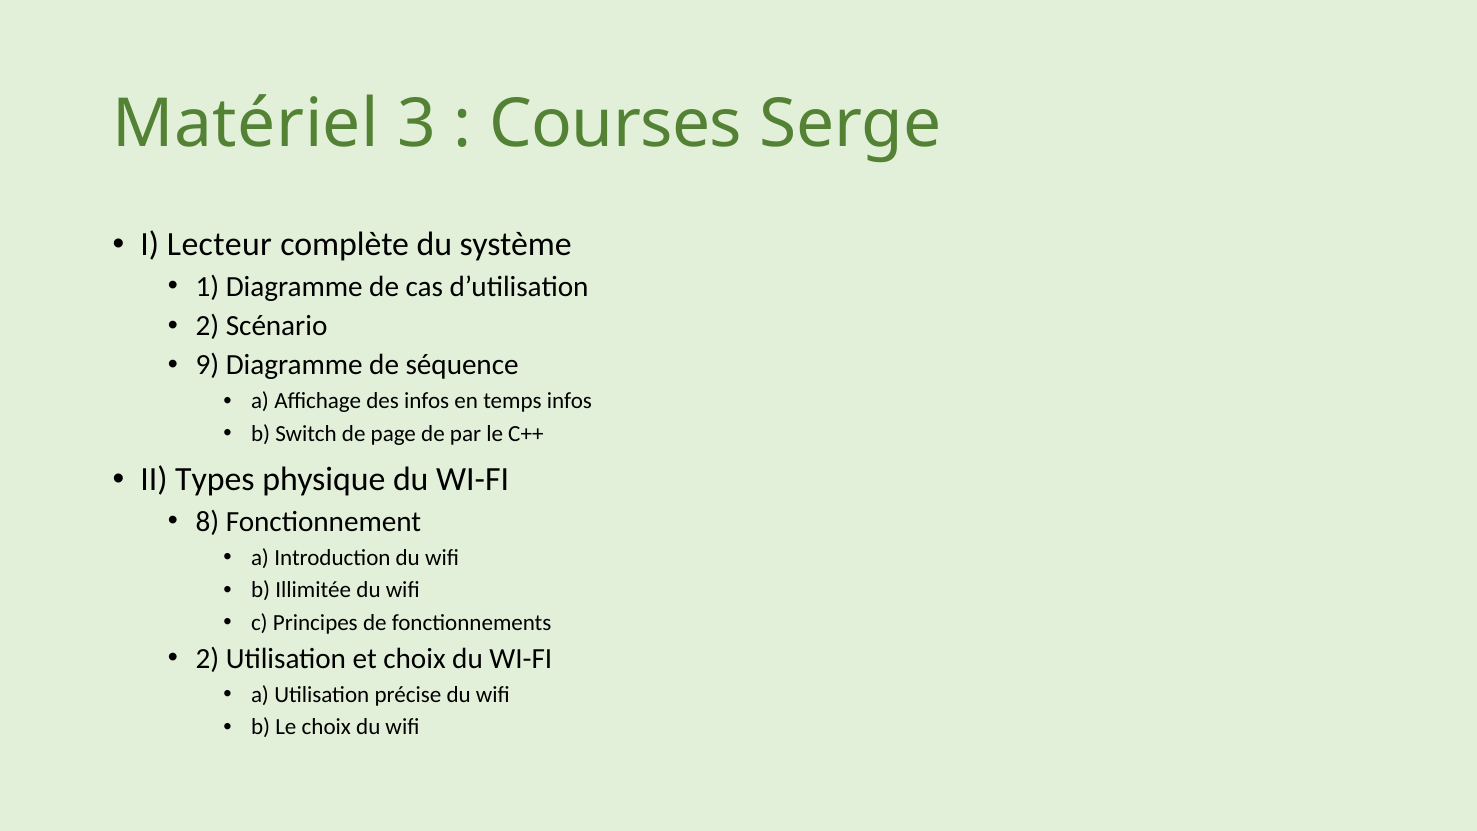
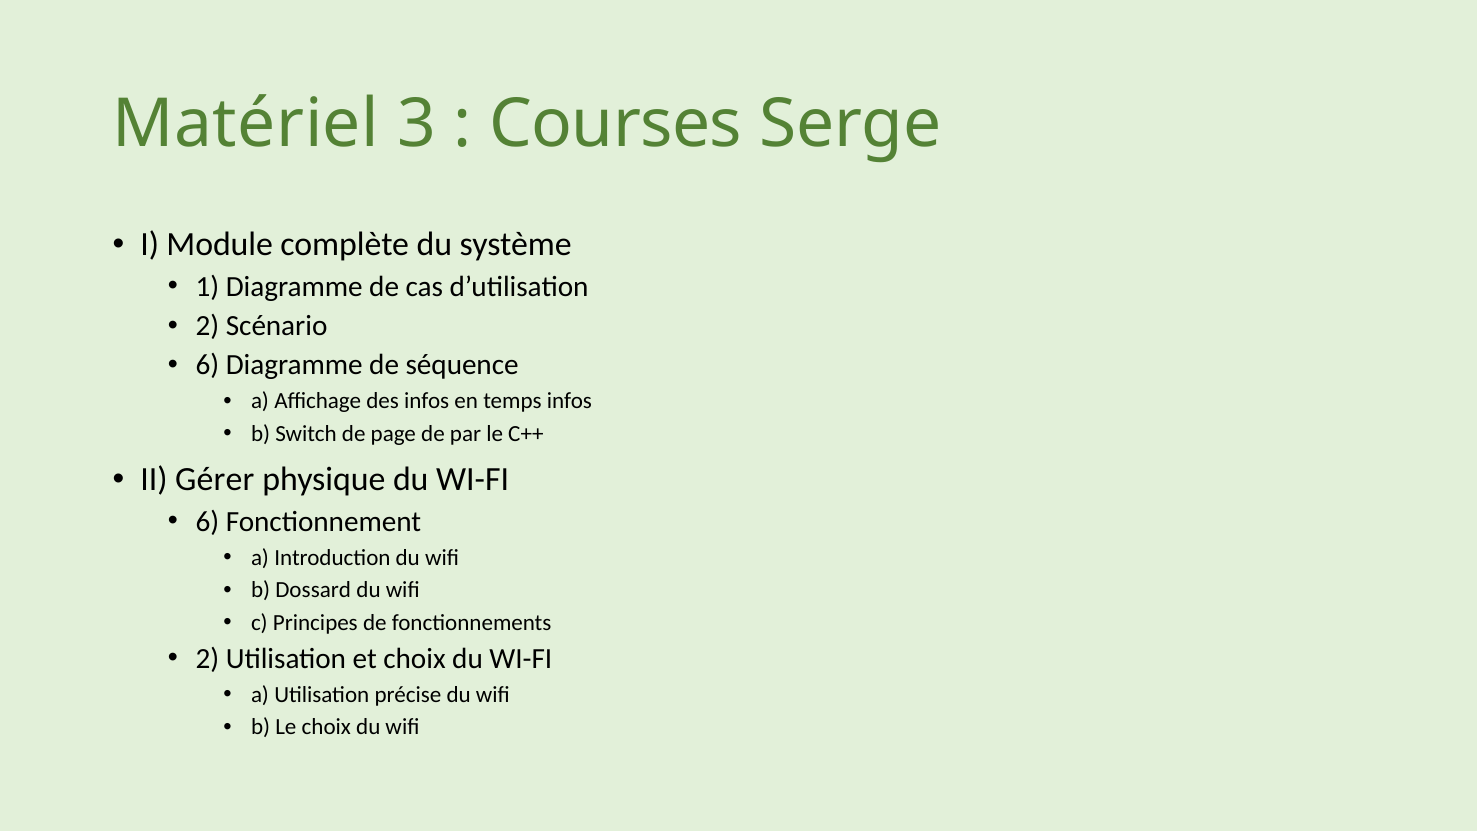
Lecteur: Lecteur -> Module (220, 245)
9: 9 -> 6 (208, 365)
Types: Types -> Gérer (215, 480)
8: 8 -> 6 (208, 521)
Illimitée: Illimitée -> Dossard (313, 590)
